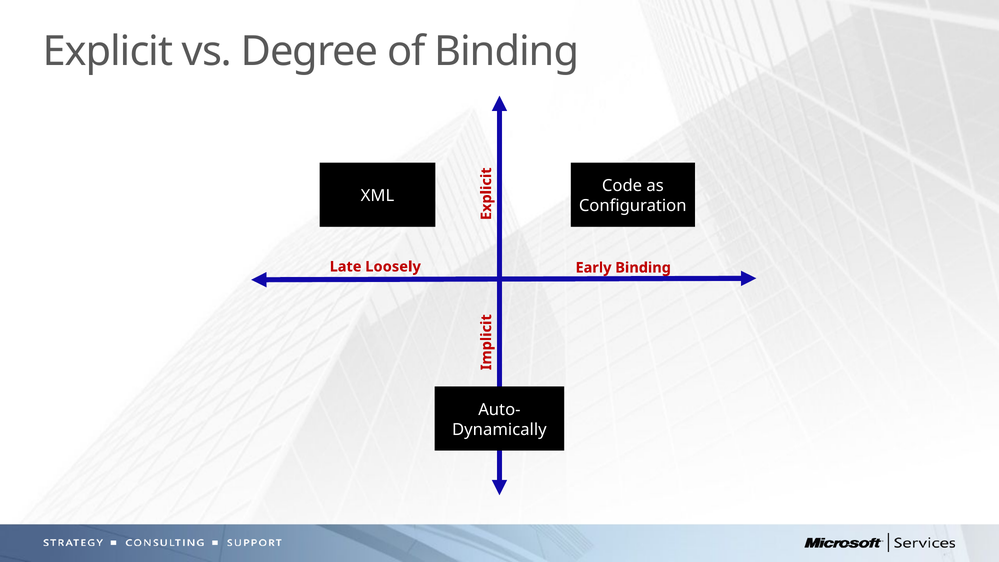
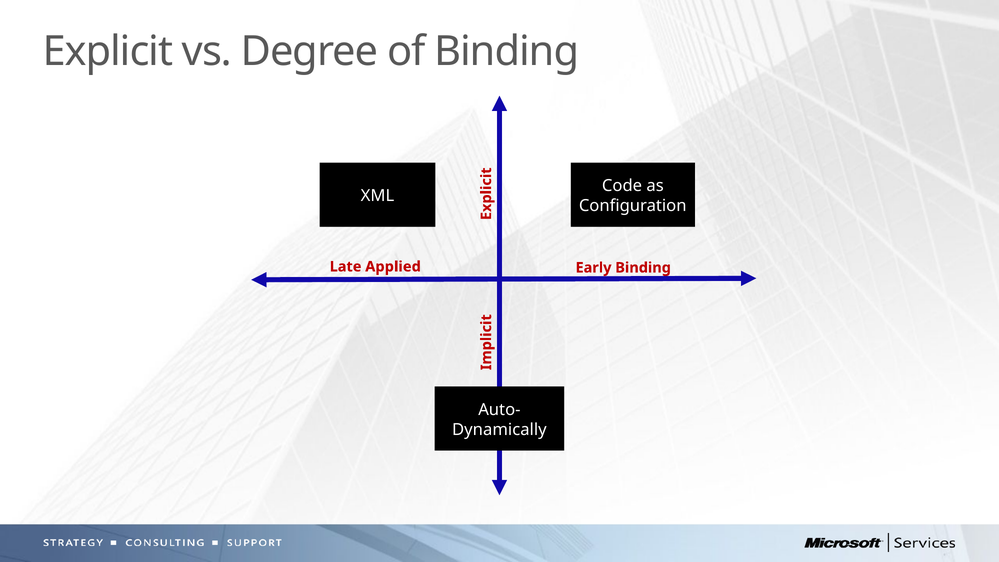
Loosely: Loosely -> Applied (393, 267)
